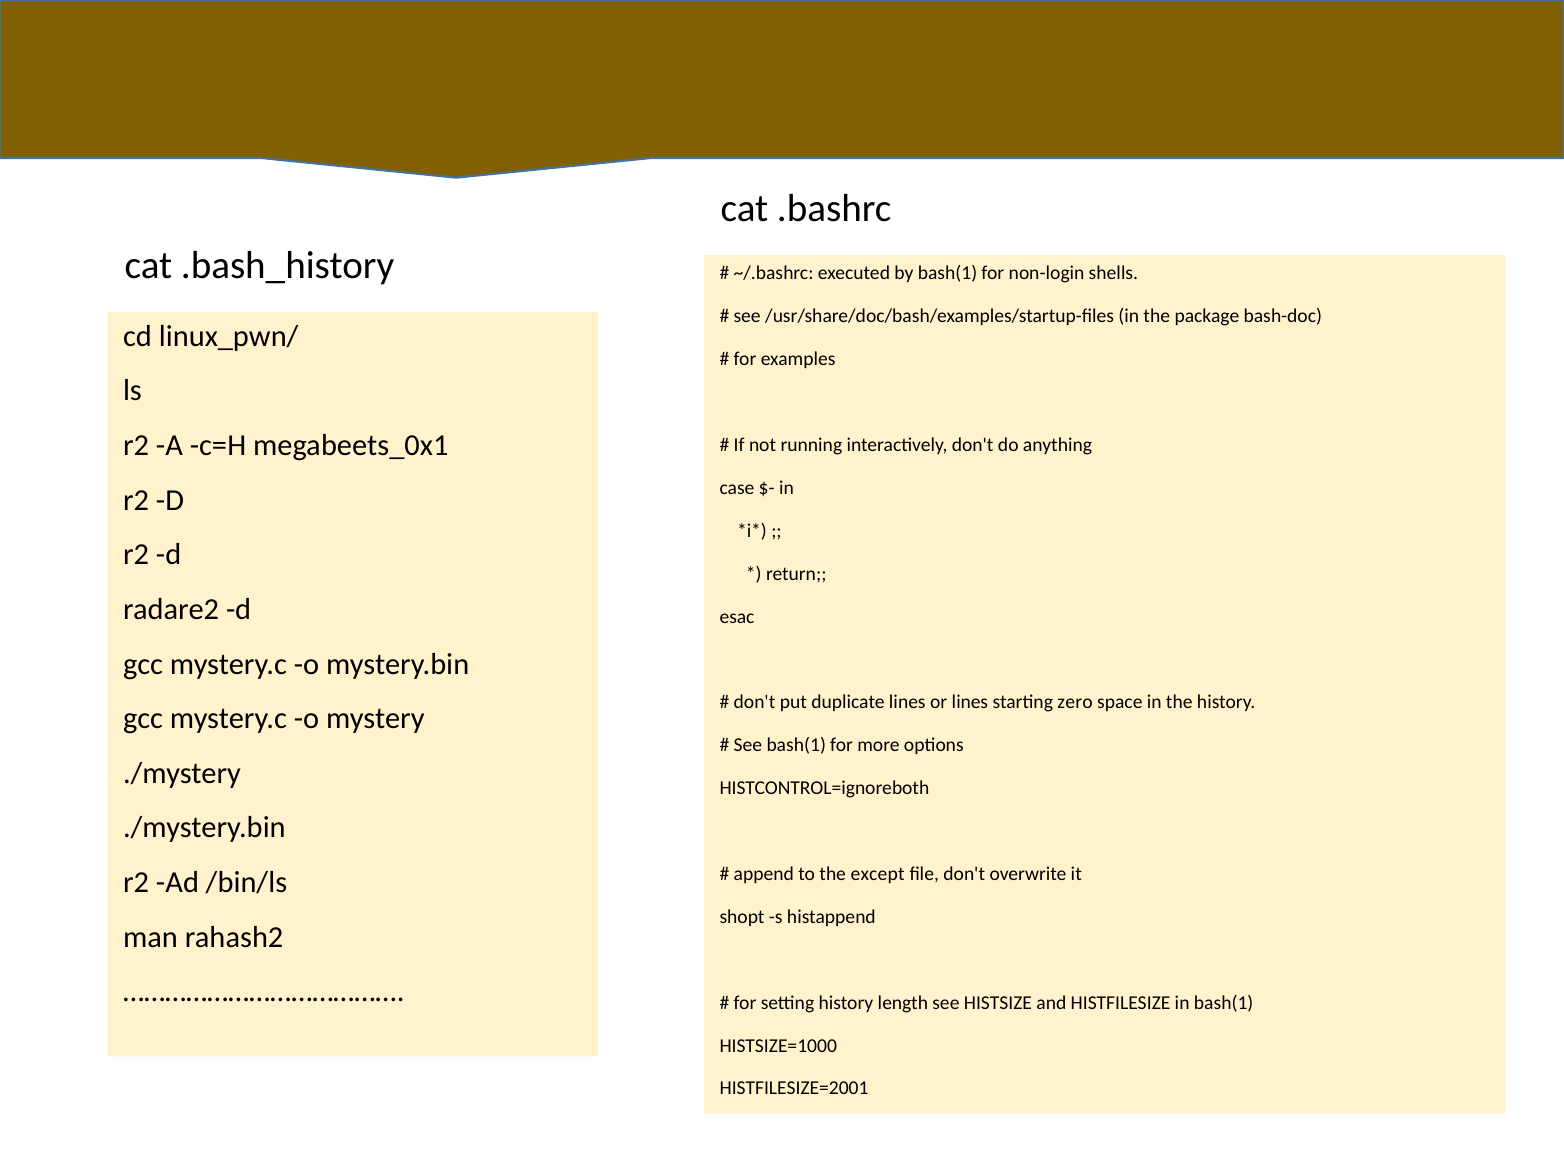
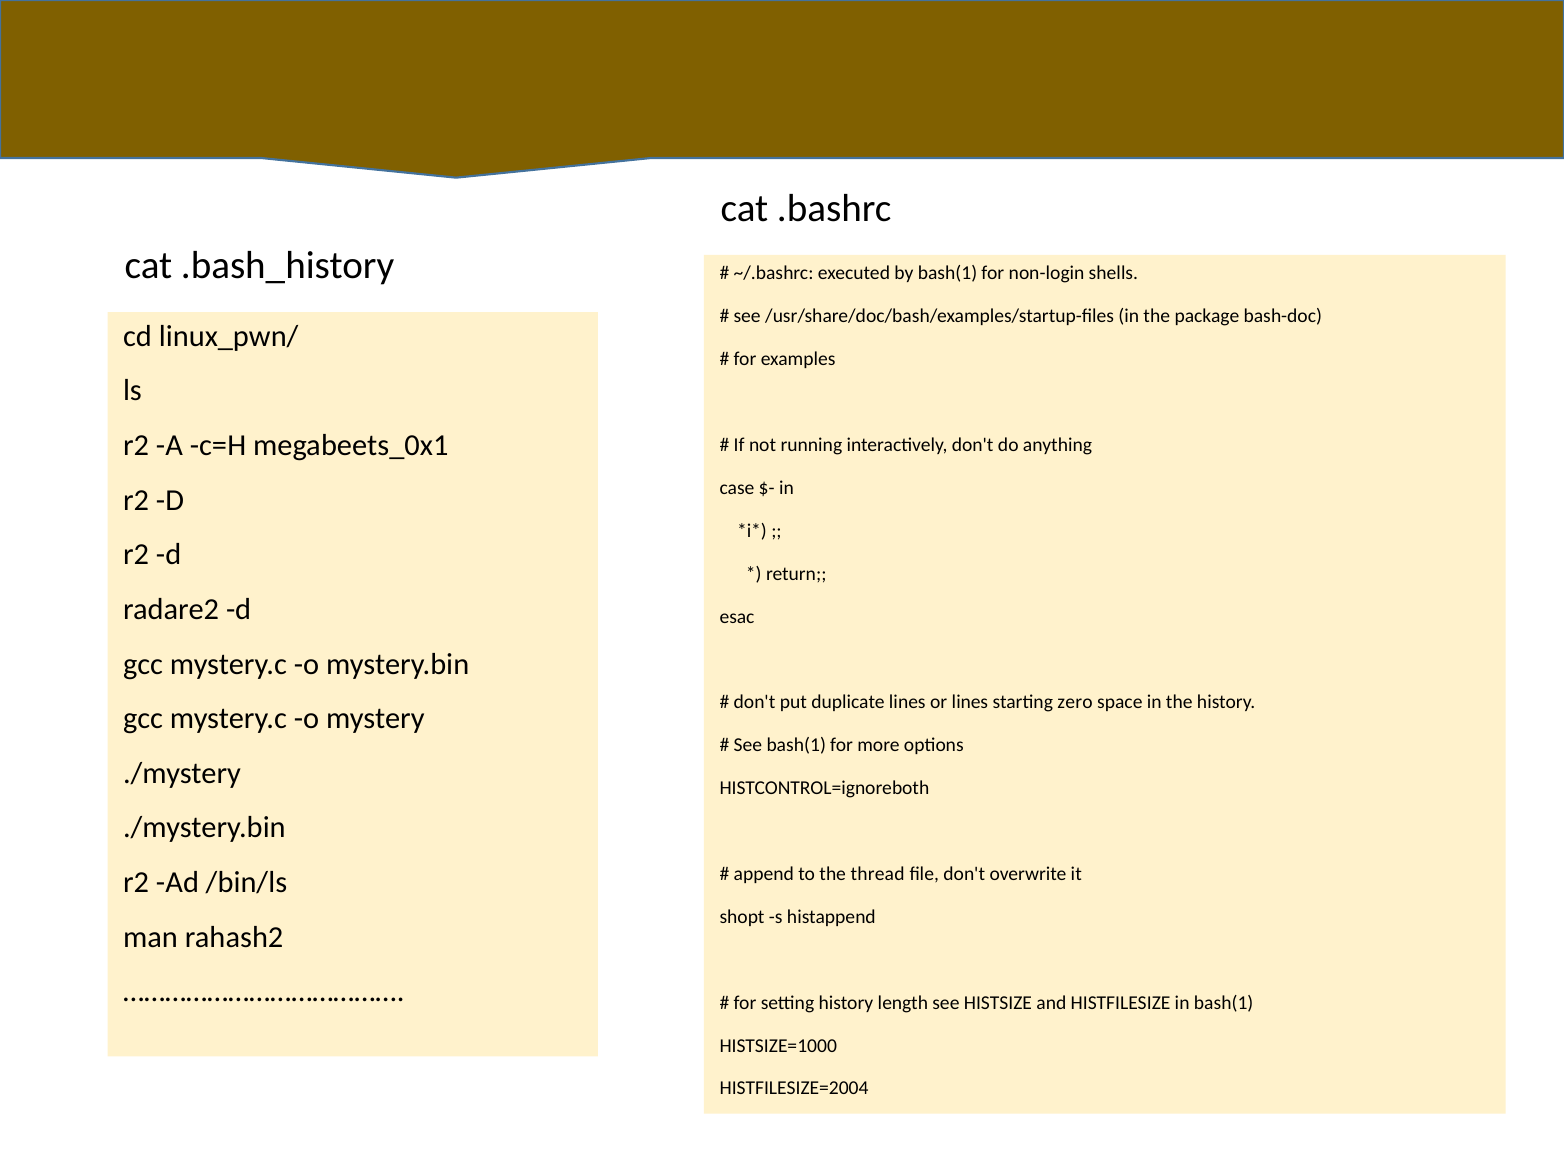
except: except -> thread (878, 874)
HISTFILESIZE=2001: HISTFILESIZE=2001 -> HISTFILESIZE=2004 (794, 1088)
